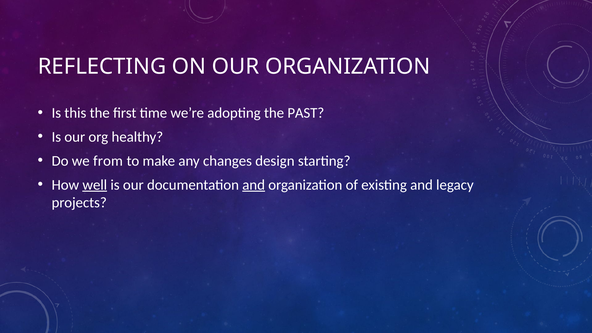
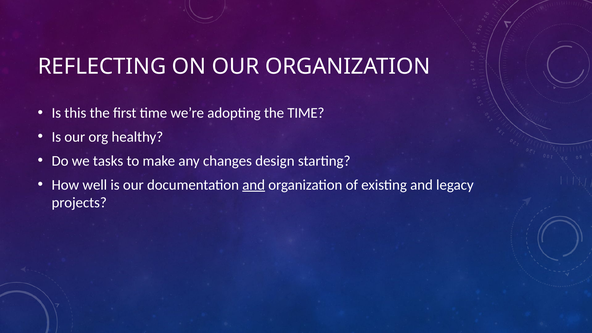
the PAST: PAST -> TIME (306, 113)
from: from -> tasks (108, 161)
well underline: present -> none (95, 185)
